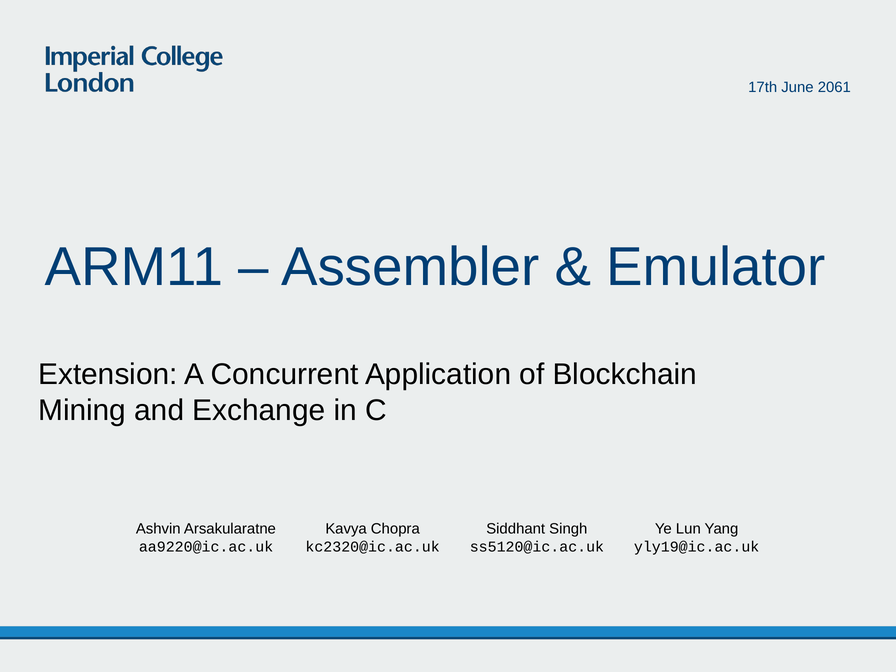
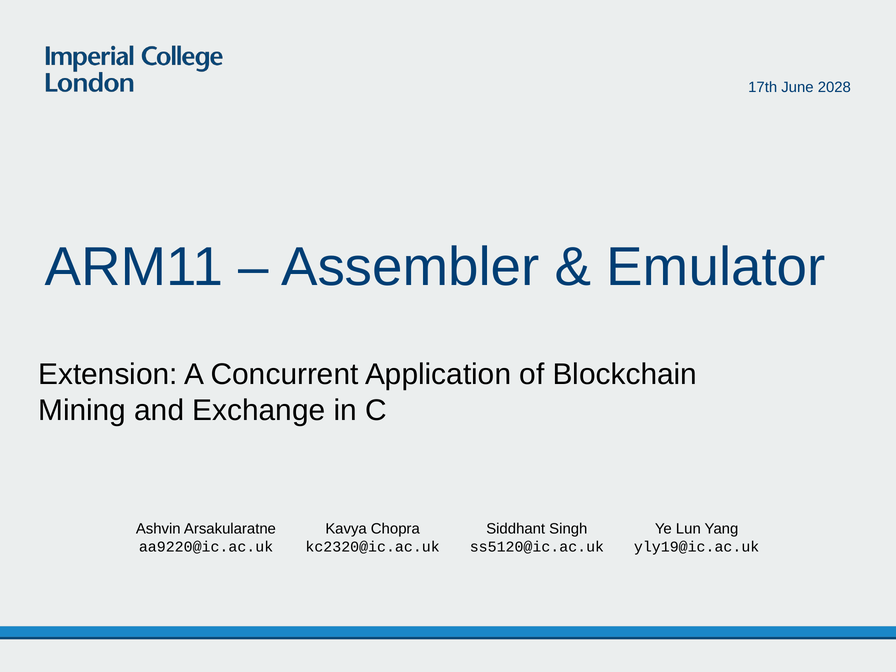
2061: 2061 -> 2028 (834, 88)
